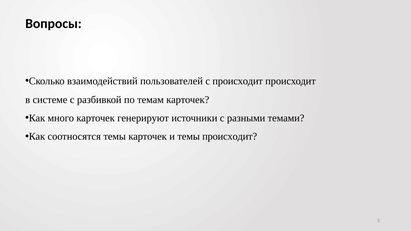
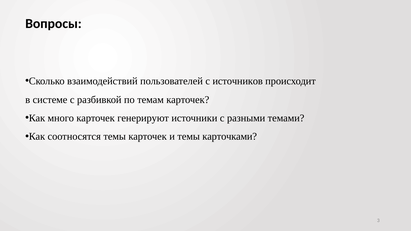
с происходит: происходит -> источников (238, 81)
темы происходит: происходит -> карточками (230, 137)
